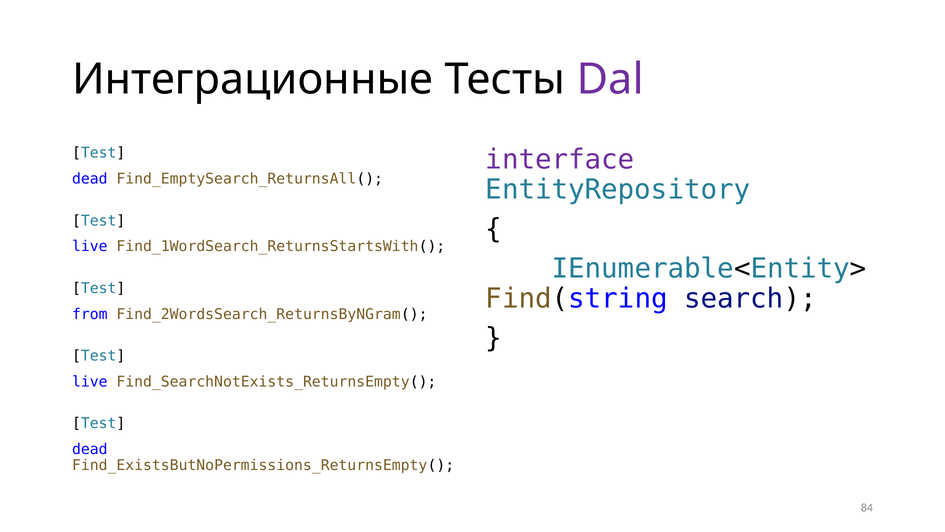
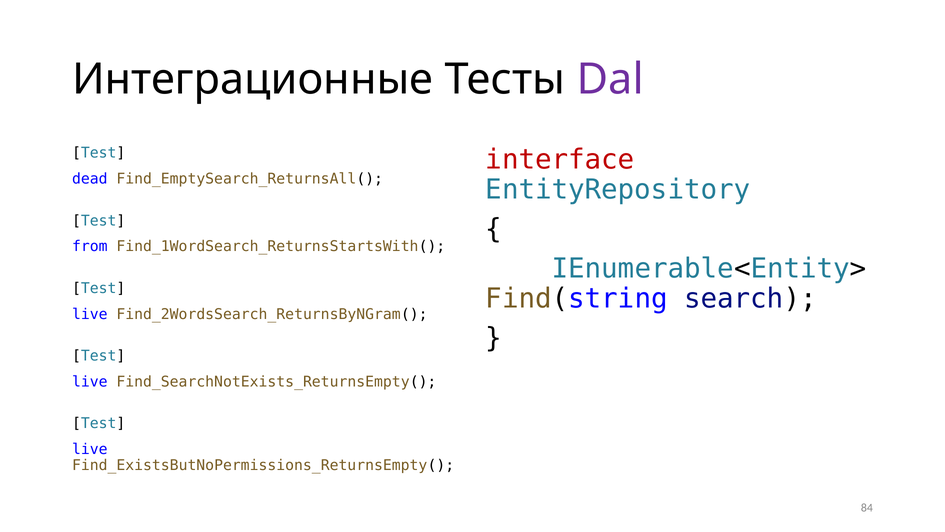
interface colour: purple -> red (560, 160)
live: live -> from (90, 246)
from: from -> live (90, 314)
dead: dead -> live (90, 449)
